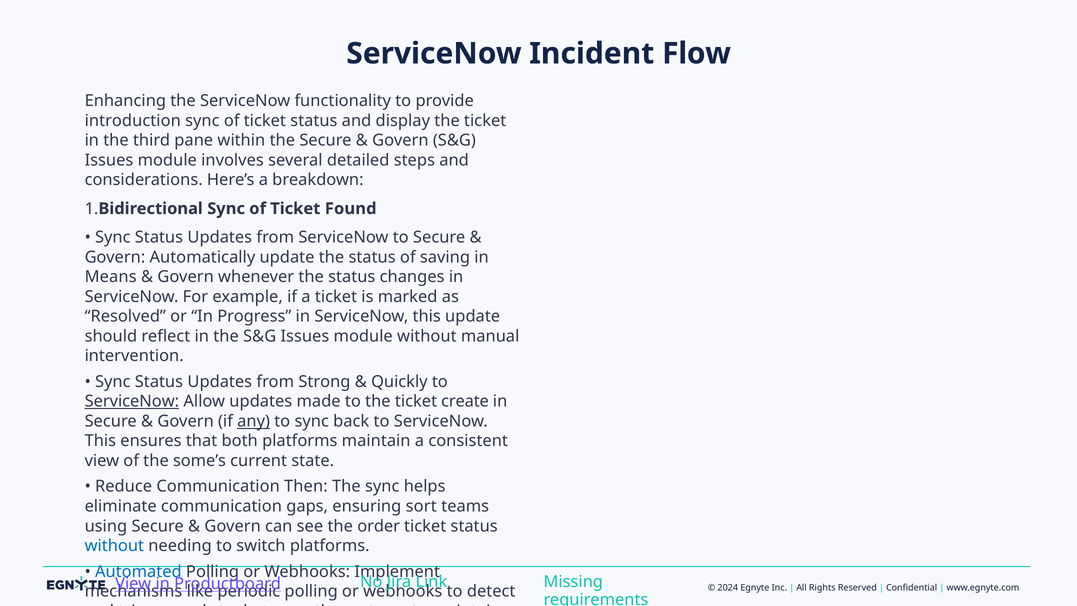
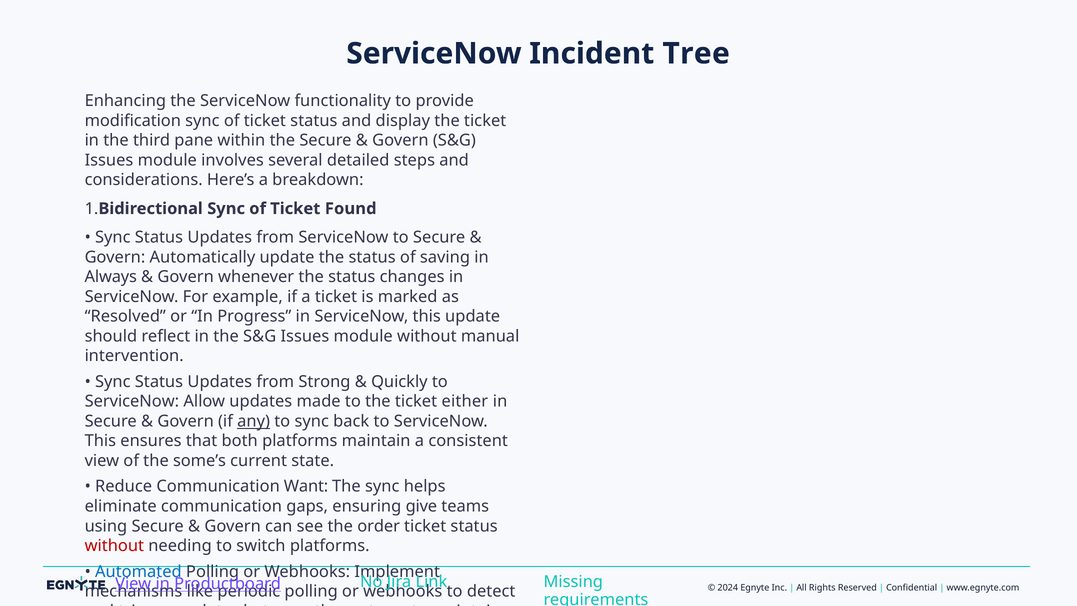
Flow: Flow -> Tree (696, 54)
introduction: introduction -> modification (133, 121)
Means: Means -> Always (111, 277)
ServiceNow underline: present -> none (132, 401)
create: create -> either (465, 401)
Then: Then -> Want (306, 486)
sort: sort -> give (421, 506)
without colour: blue -> red (114, 546)
